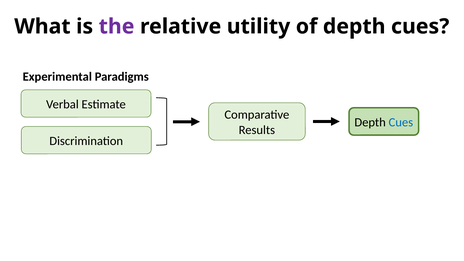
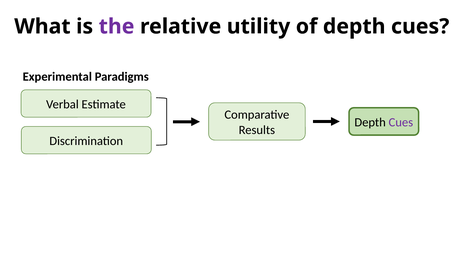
Cues colour: blue -> purple (401, 122)
